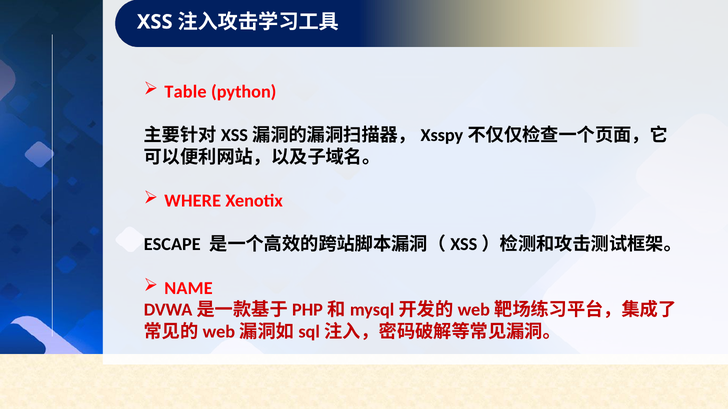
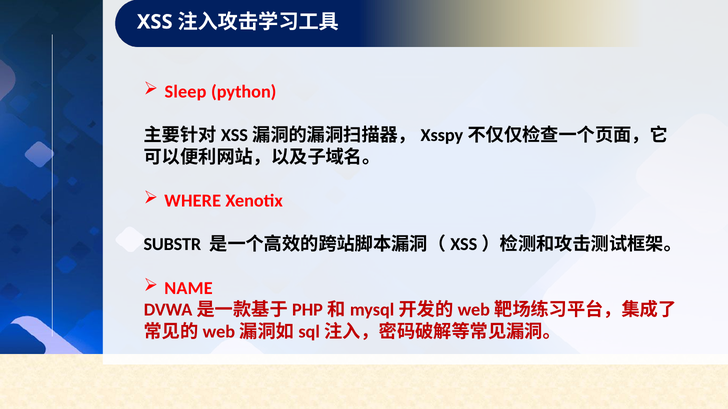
Table: Table -> Sleep (186, 92)
ESCAPE: ESCAPE -> SUBSTR (172, 245)
